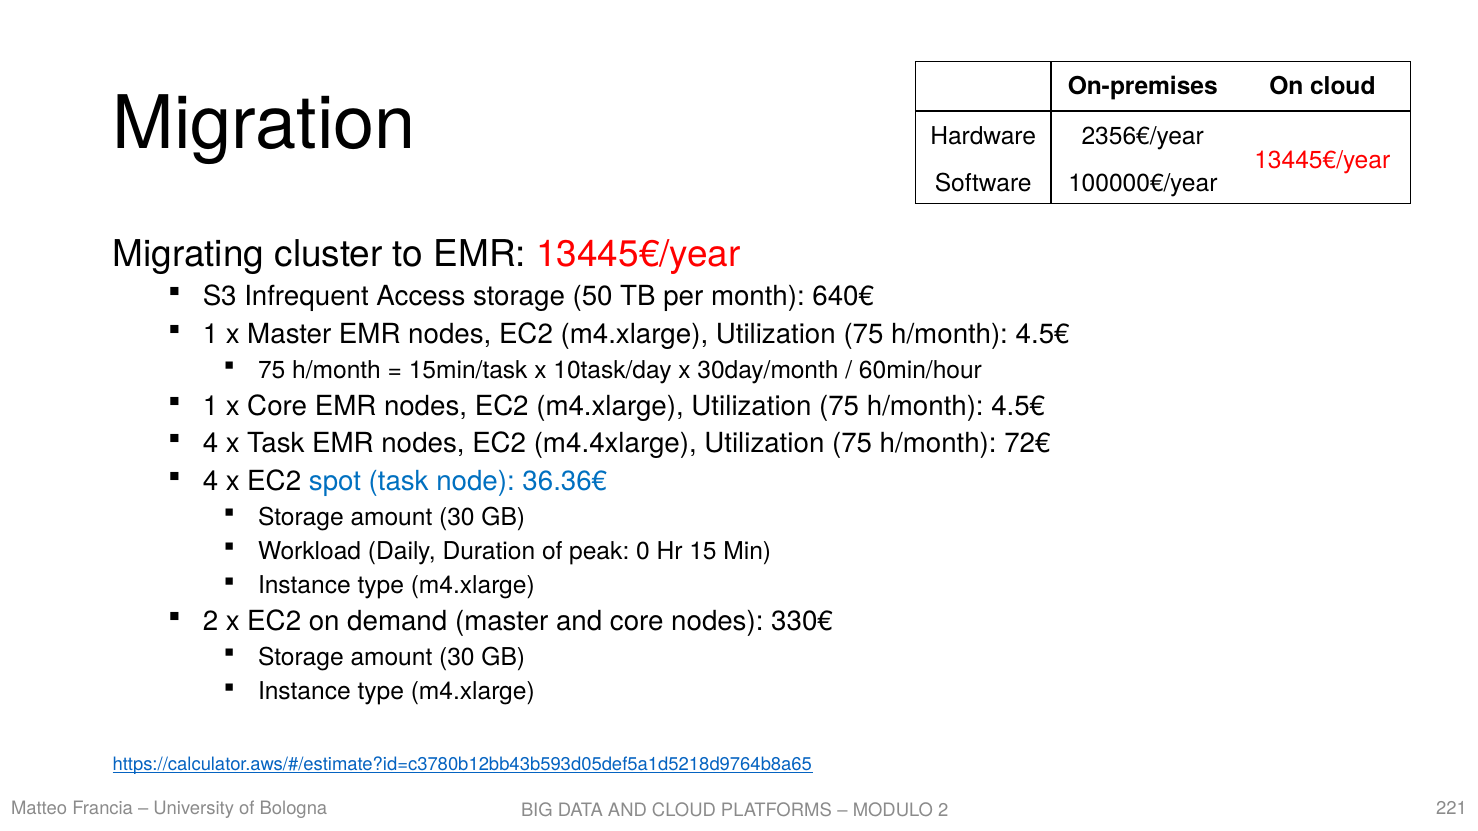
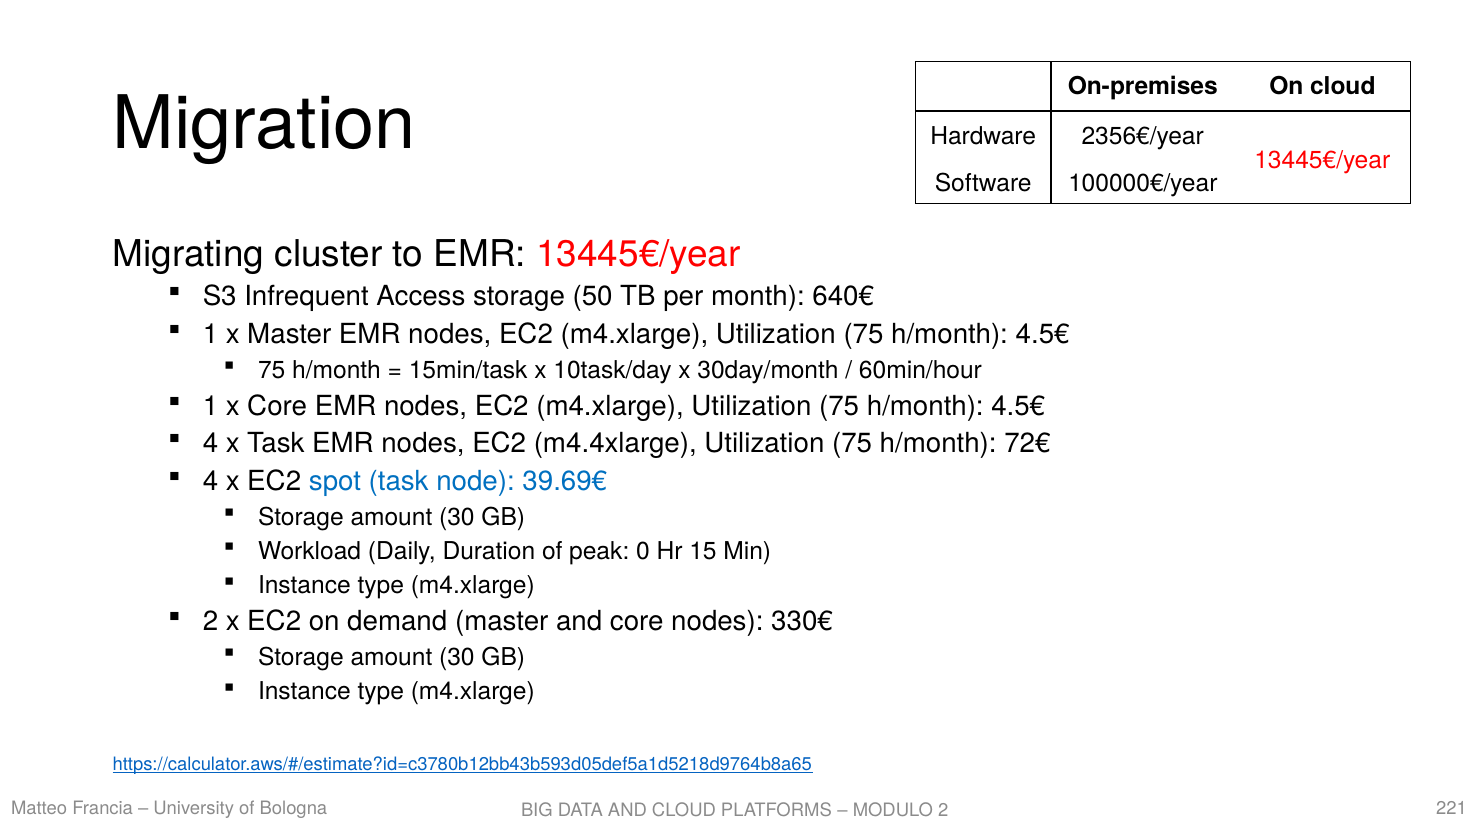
36.36€: 36.36€ -> 39.69€ (565, 481)
